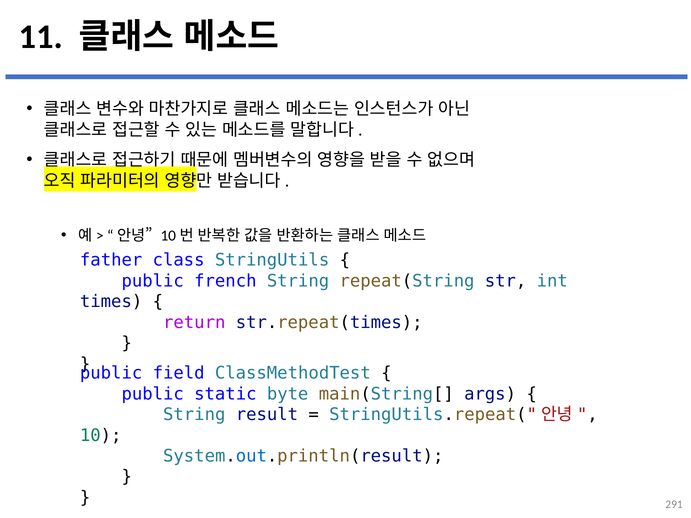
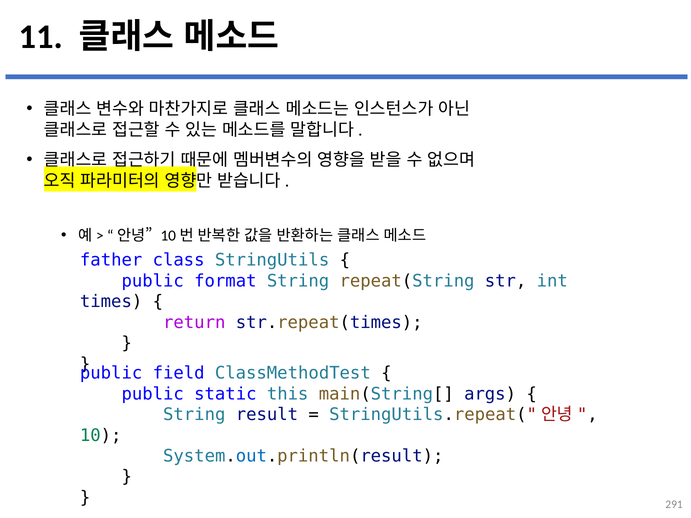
french: french -> format (225, 281)
byte: byte -> this (288, 394)
